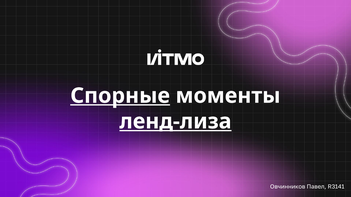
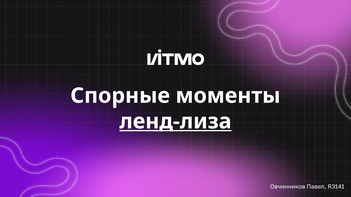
Спорные underline: present -> none (120, 96)
